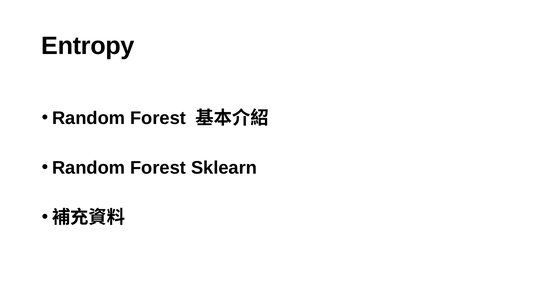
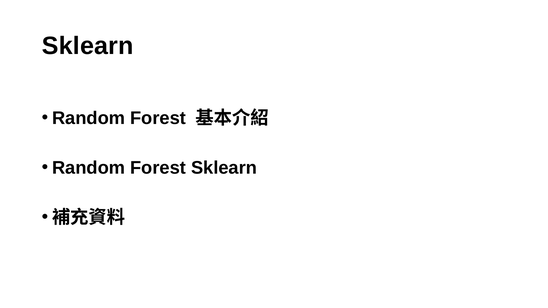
Entropy: Entropy -> Sklearn (88, 46)
